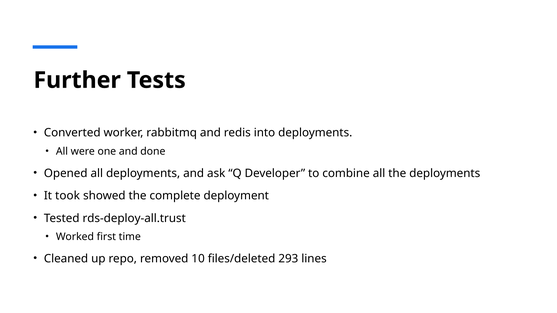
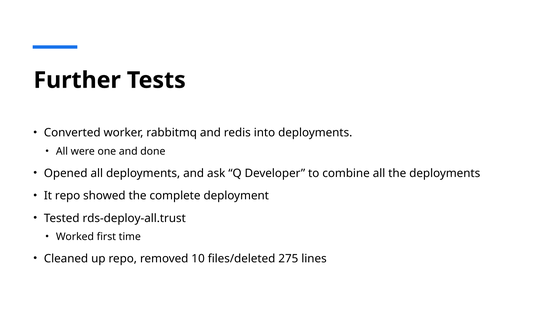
It took: took -> repo (68, 196)
293: 293 -> 275 (288, 259)
